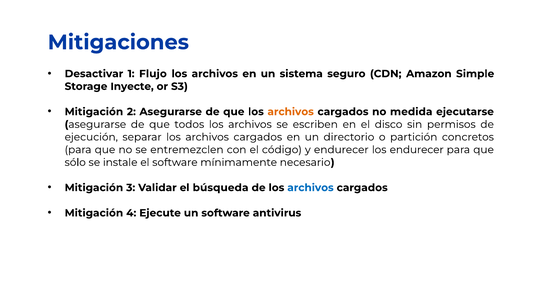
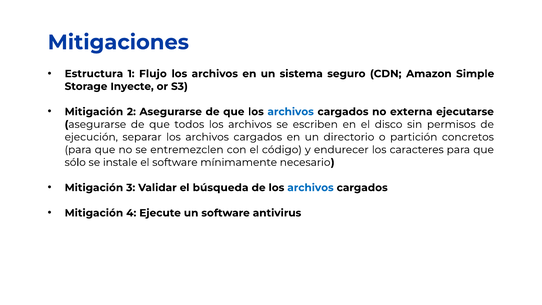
Desactivar: Desactivar -> Estructura (94, 74)
archivos colour: orange -> blue (291, 112)
medida: medida -> externa (411, 112)
los endurecer: endurecer -> caracteres (417, 150)
